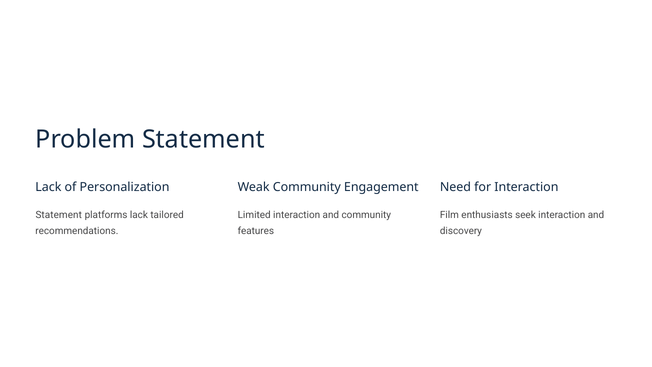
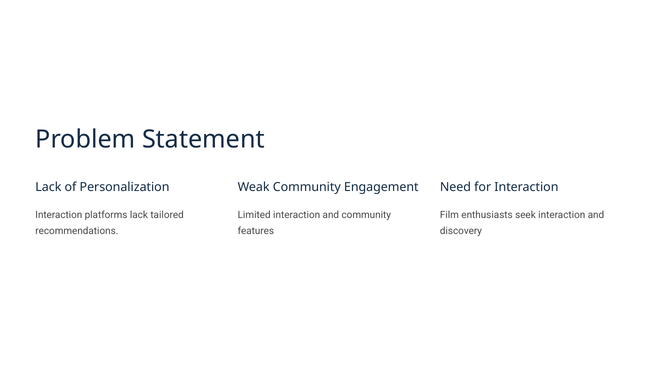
Statement: Statement -> Interaction (59, 215)
